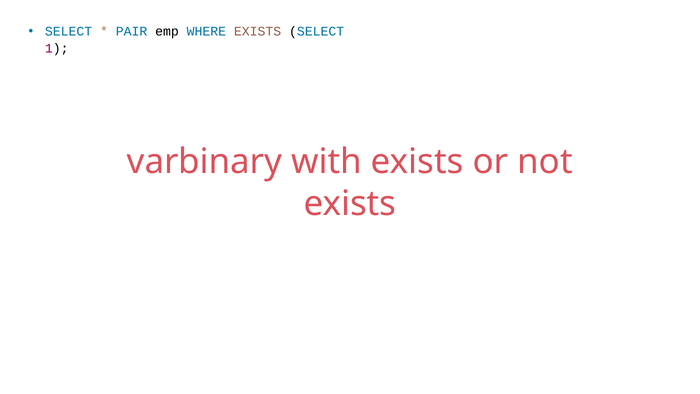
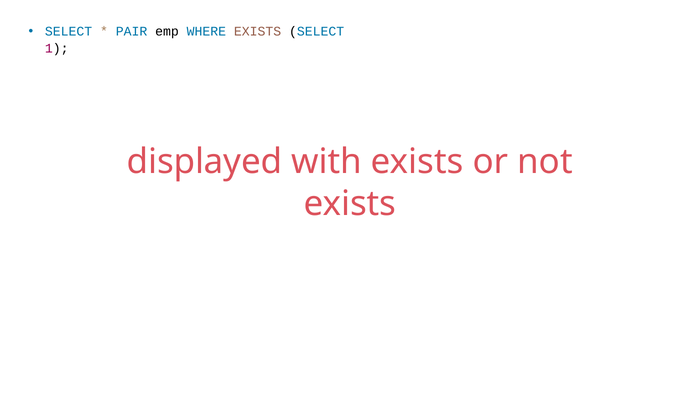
varbinary: varbinary -> displayed (205, 162)
